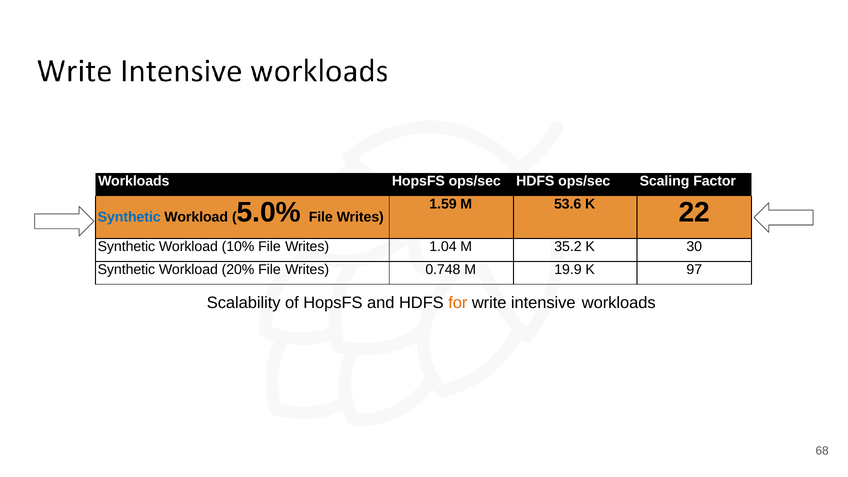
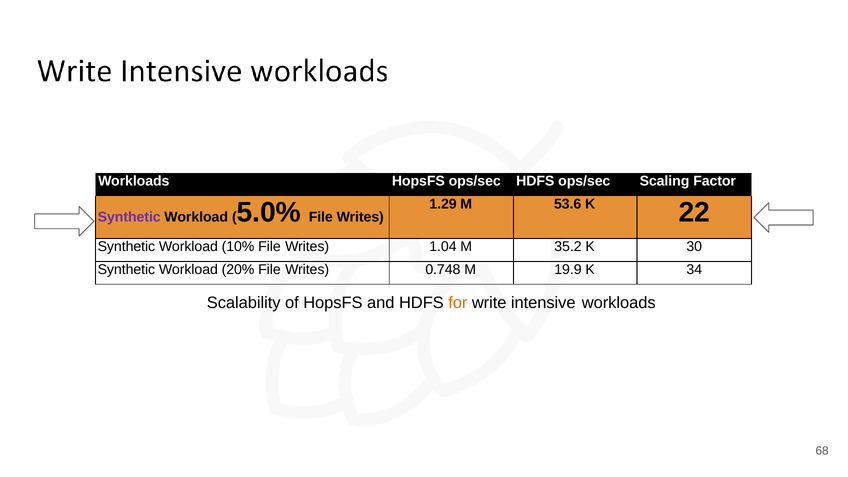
1.59: 1.59 -> 1.29 (443, 204)
Synthetic colour: blue -> purple (129, 217)
97: 97 -> 34 (694, 270)
